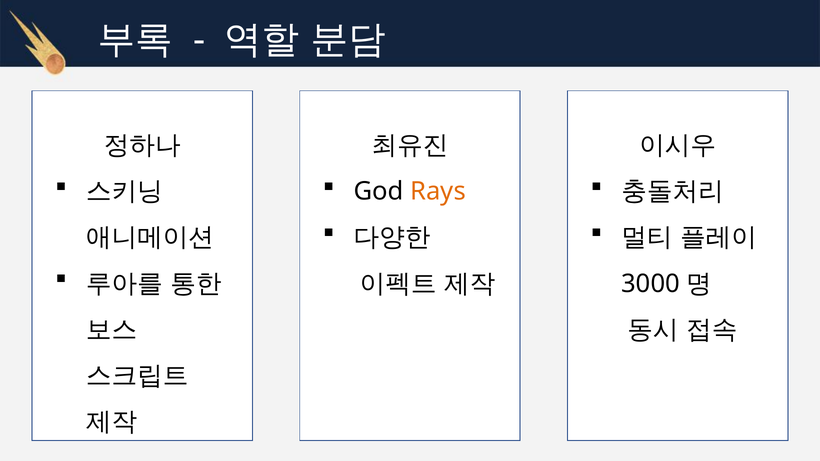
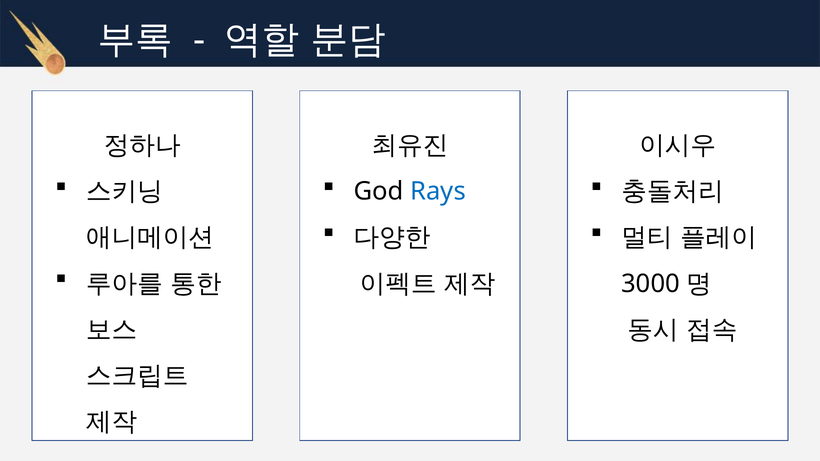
Rays colour: orange -> blue (438, 191)
